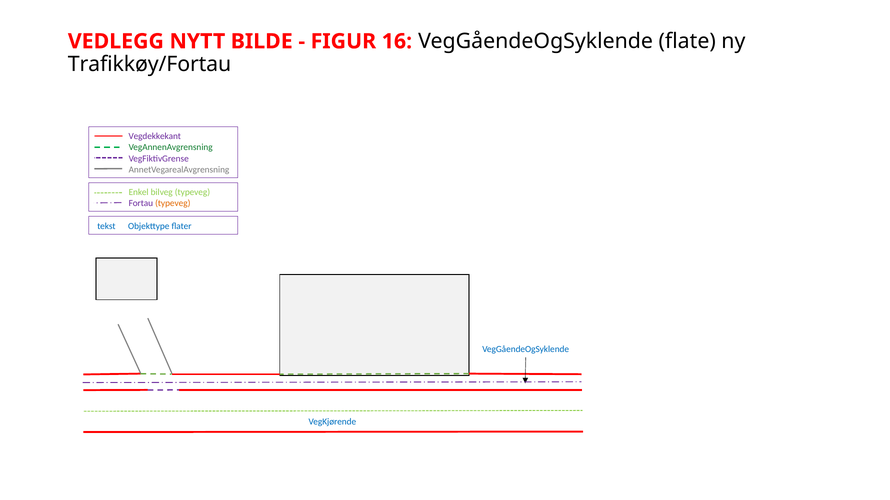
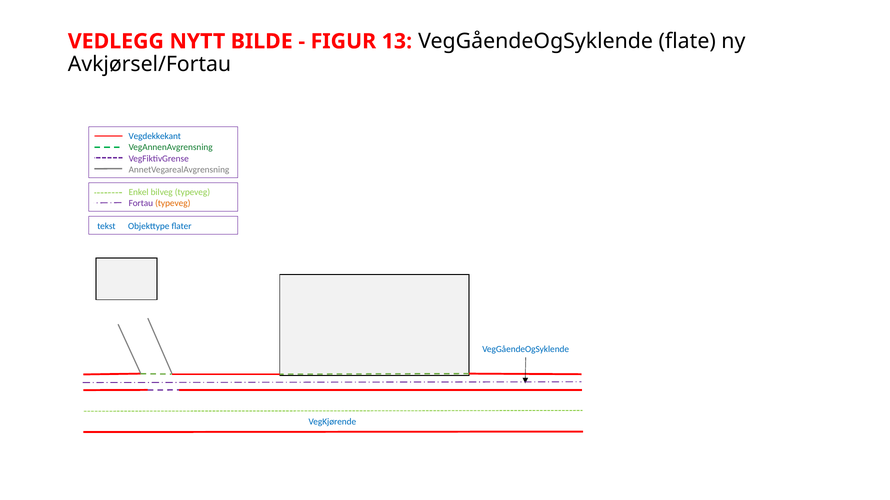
16: 16 -> 13 (397, 41)
Trafikkøy/Fortau: Trafikkøy/Fortau -> Avkjørsel/Fortau (149, 64)
Vegdekkekant colour: purple -> blue (155, 136)
